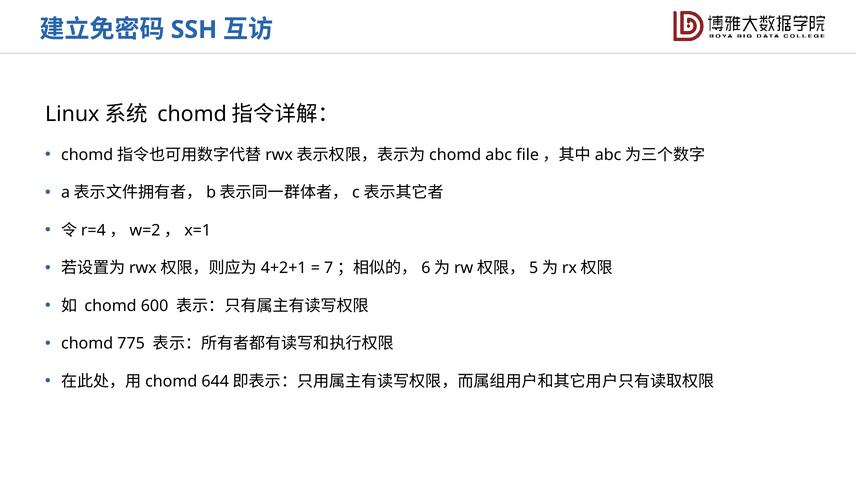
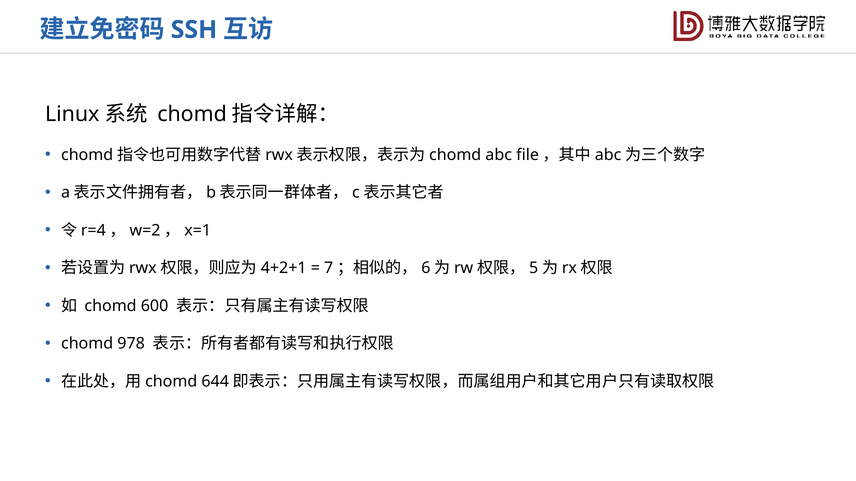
775: 775 -> 978 (131, 344)
